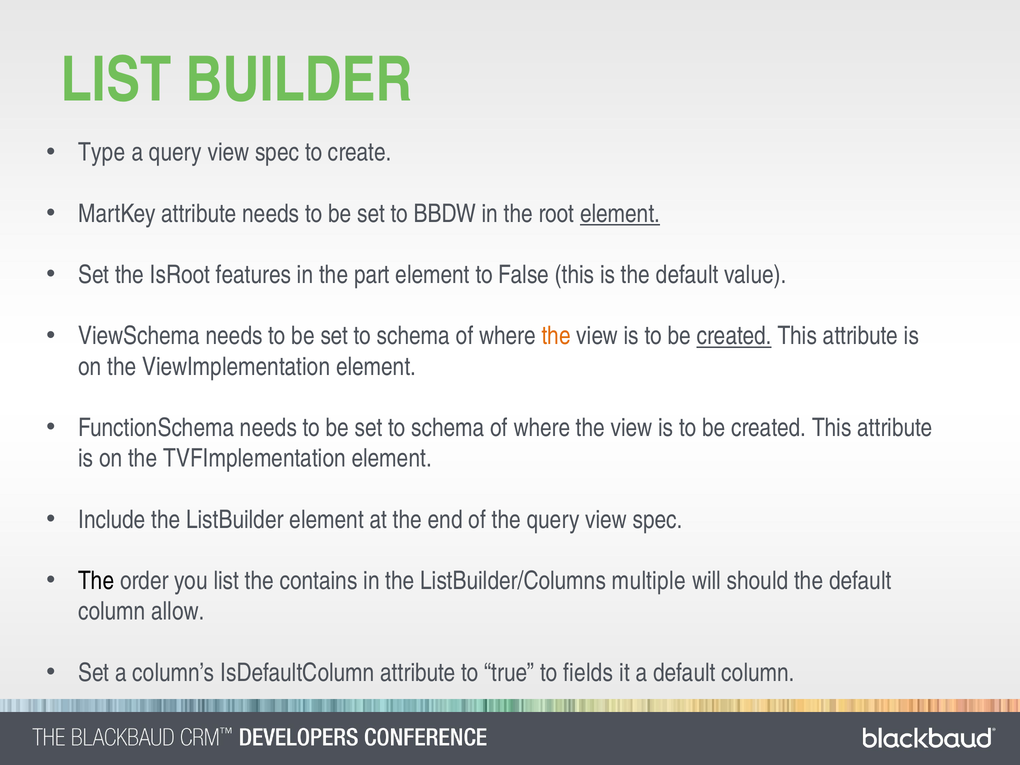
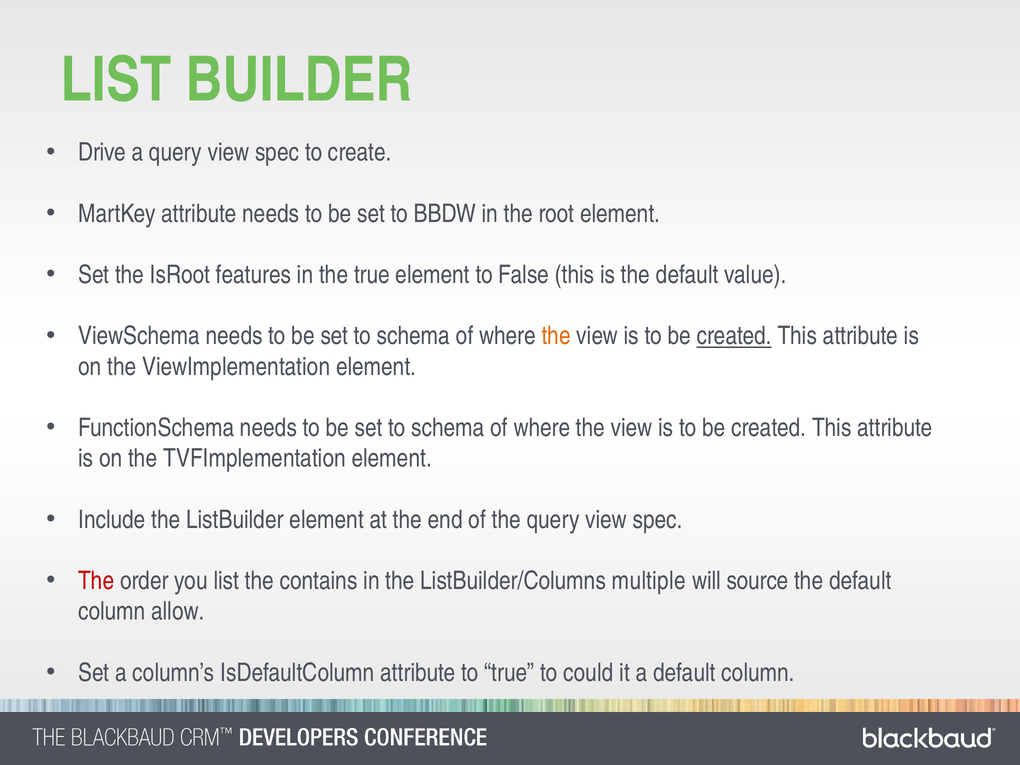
Type: Type -> Drive (102, 152)
element underline: present -> none (620, 214)
the part: part -> true (372, 275)
The colour: black -> red (96, 581)
should: should -> source (758, 581)
fields: fields -> could (588, 673)
